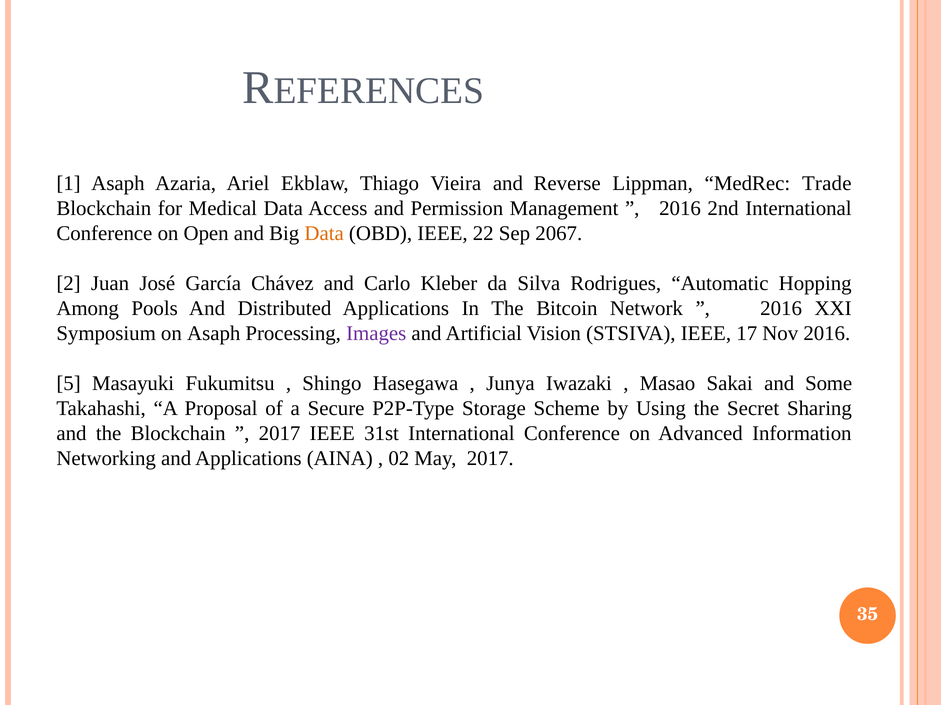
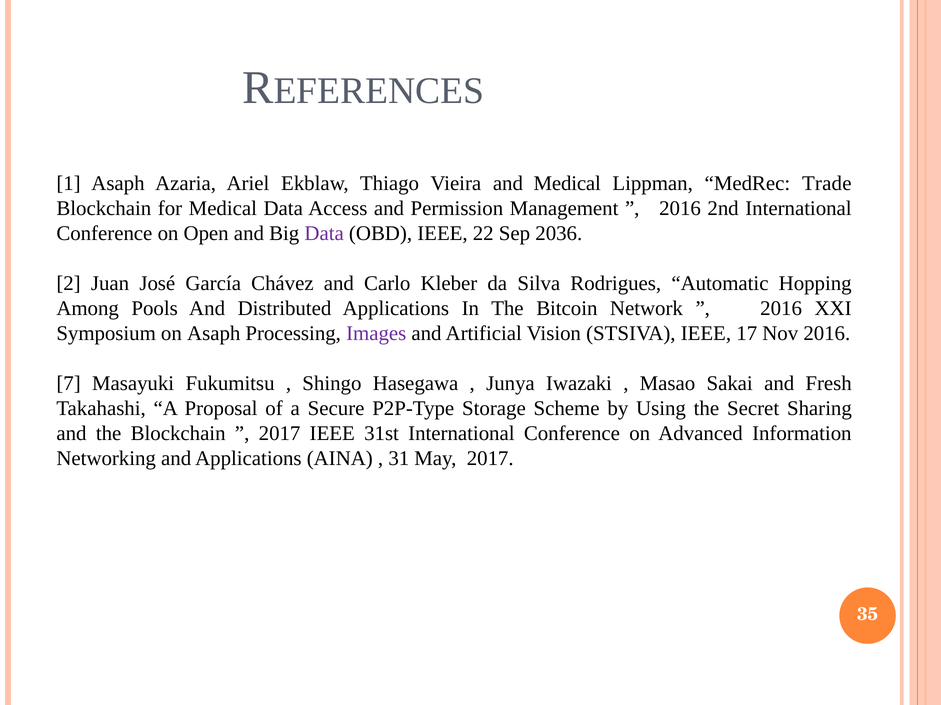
and Reverse: Reverse -> Medical (567, 183)
Data colour: orange -> purple (324, 233)
2067: 2067 -> 2036 (559, 233)
5: 5 -> 7 (69, 384)
Some: Some -> Fresh (829, 384)
02: 02 -> 31 (399, 459)
